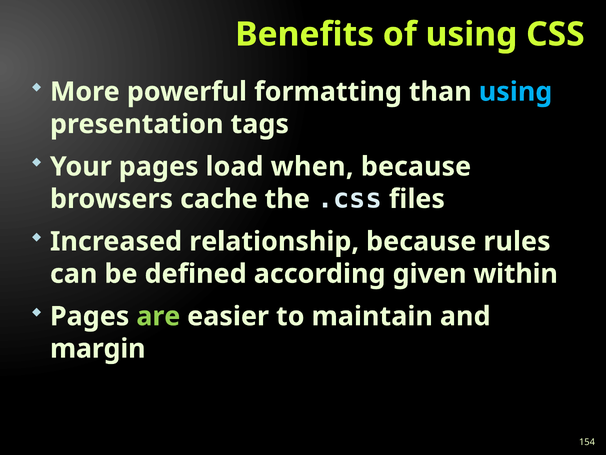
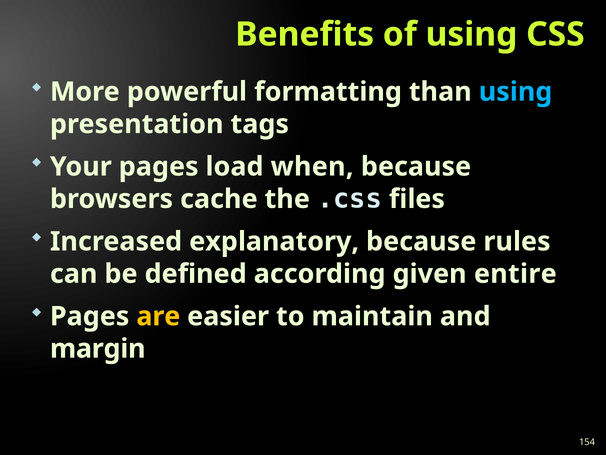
relationship: relationship -> explanatory (274, 241)
within: within -> entire (515, 274)
are colour: light green -> yellow (158, 316)
